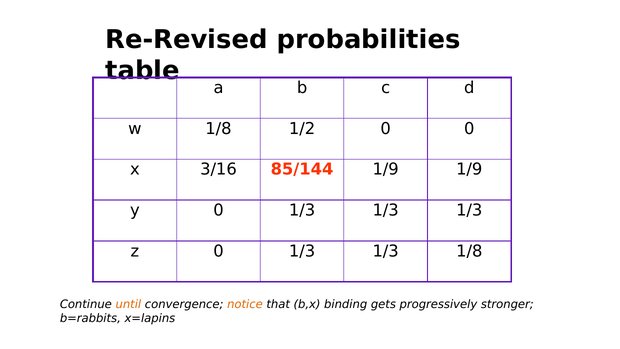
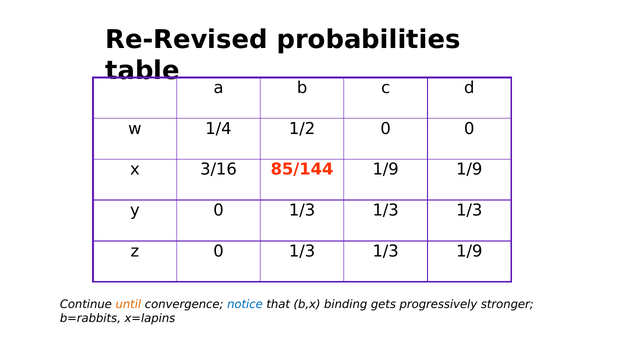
w 1/8: 1/8 -> 1/4 (218, 129)
1/3 1/8: 1/8 -> 1/9 (469, 251)
notice colour: orange -> blue (245, 304)
